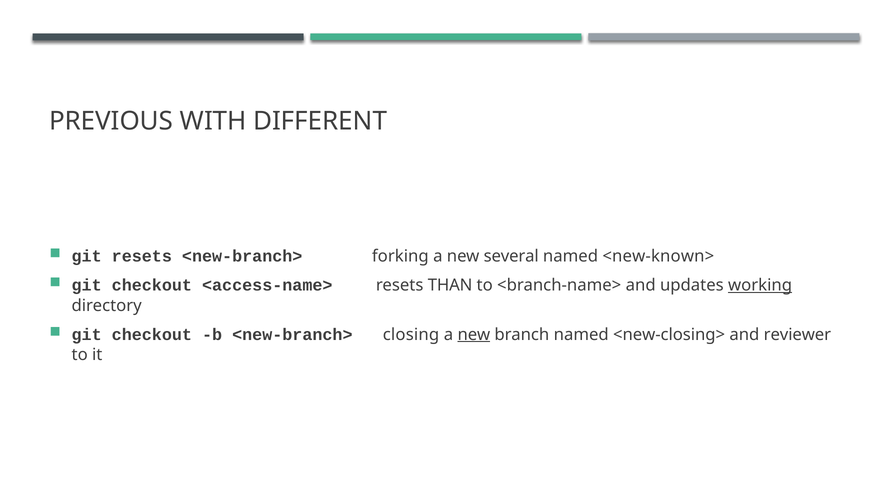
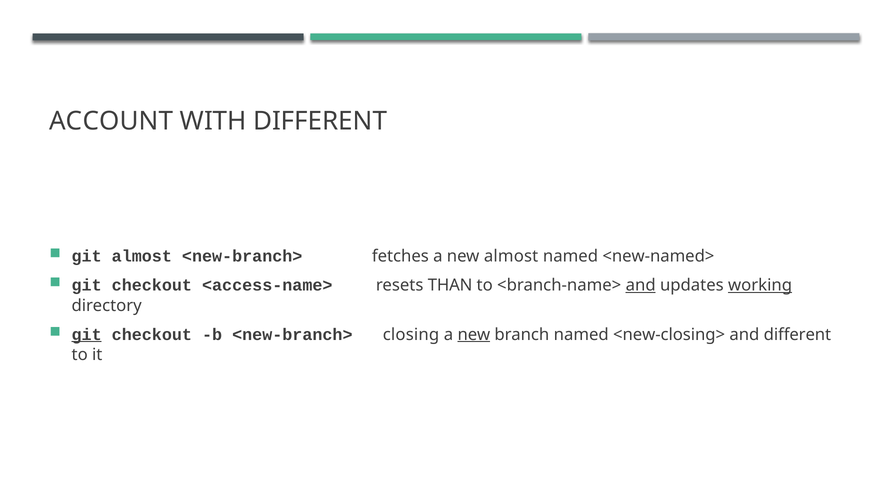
PREVIOUS: PREVIOUS -> ACCOUNT (111, 121)
git resets: resets -> almost (142, 256)
forking: forking -> fetches (400, 256)
new several: several -> almost (511, 256)
<new-known>: <new-known> -> <new-named> (658, 256)
and underline: none -> present (641, 285)
git underline: none -> present (87, 334)
and reviewer: reviewer -> different (797, 334)
